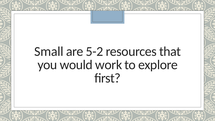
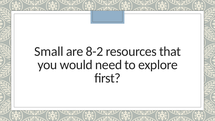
5-2: 5-2 -> 8-2 (95, 51)
work: work -> need (109, 65)
